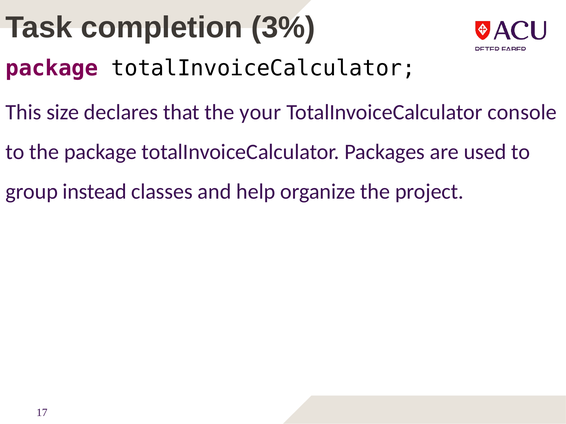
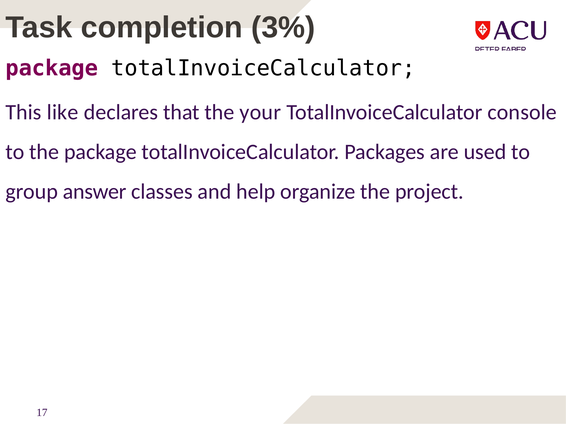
size: size -> like (63, 112)
instead: instead -> answer (95, 192)
